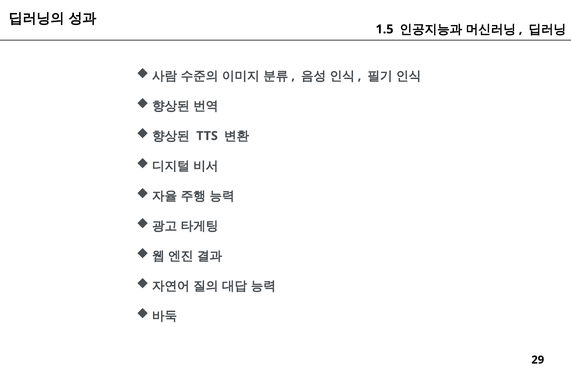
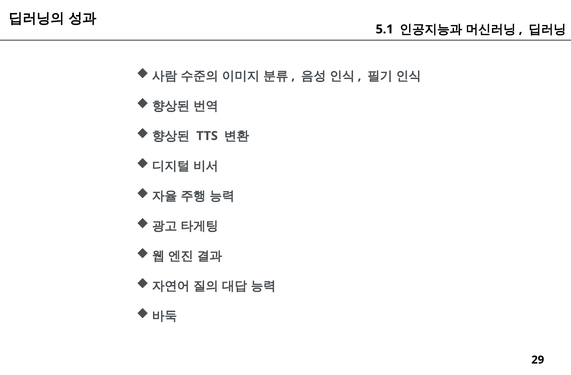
1.5: 1.5 -> 5.1 (385, 29)
